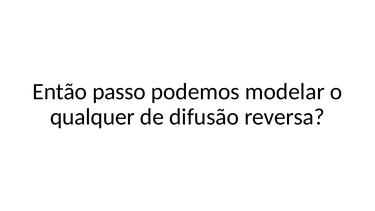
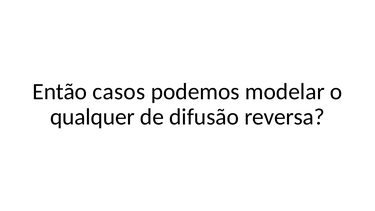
passo: passo -> casos (119, 92)
